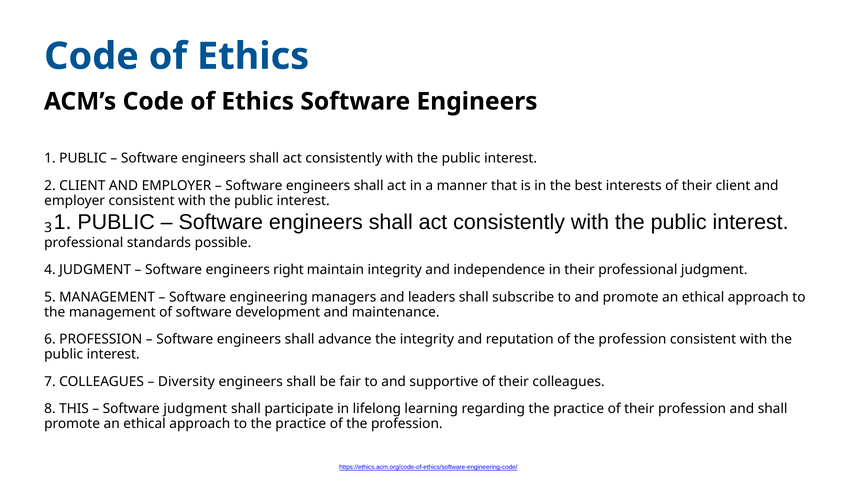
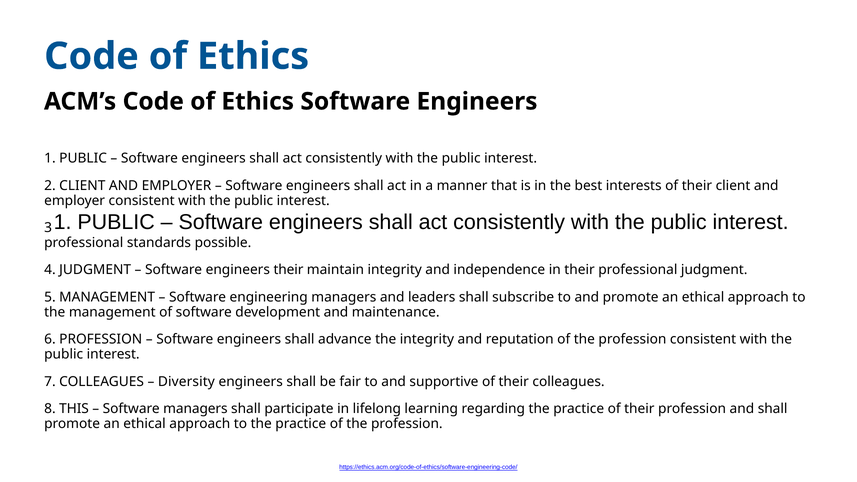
engineers right: right -> their (288, 270)
Software judgment: judgment -> managers (195, 409)
